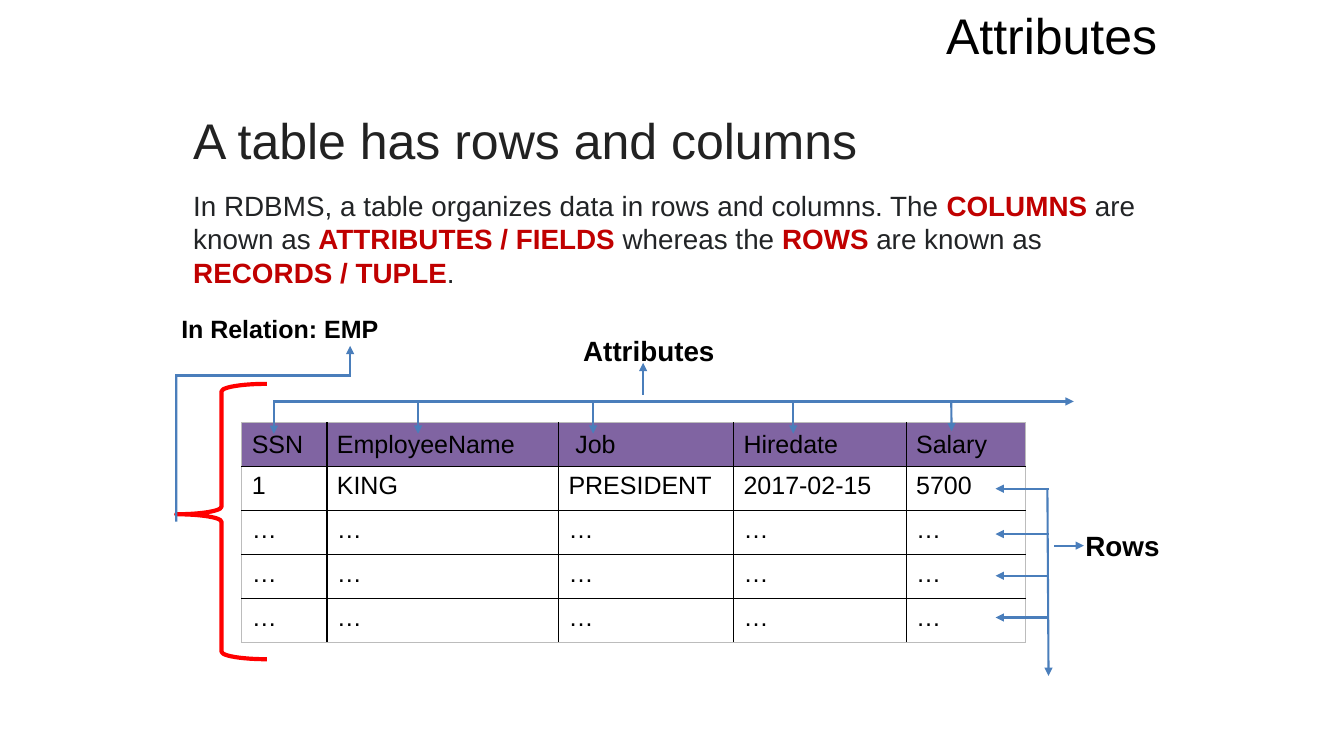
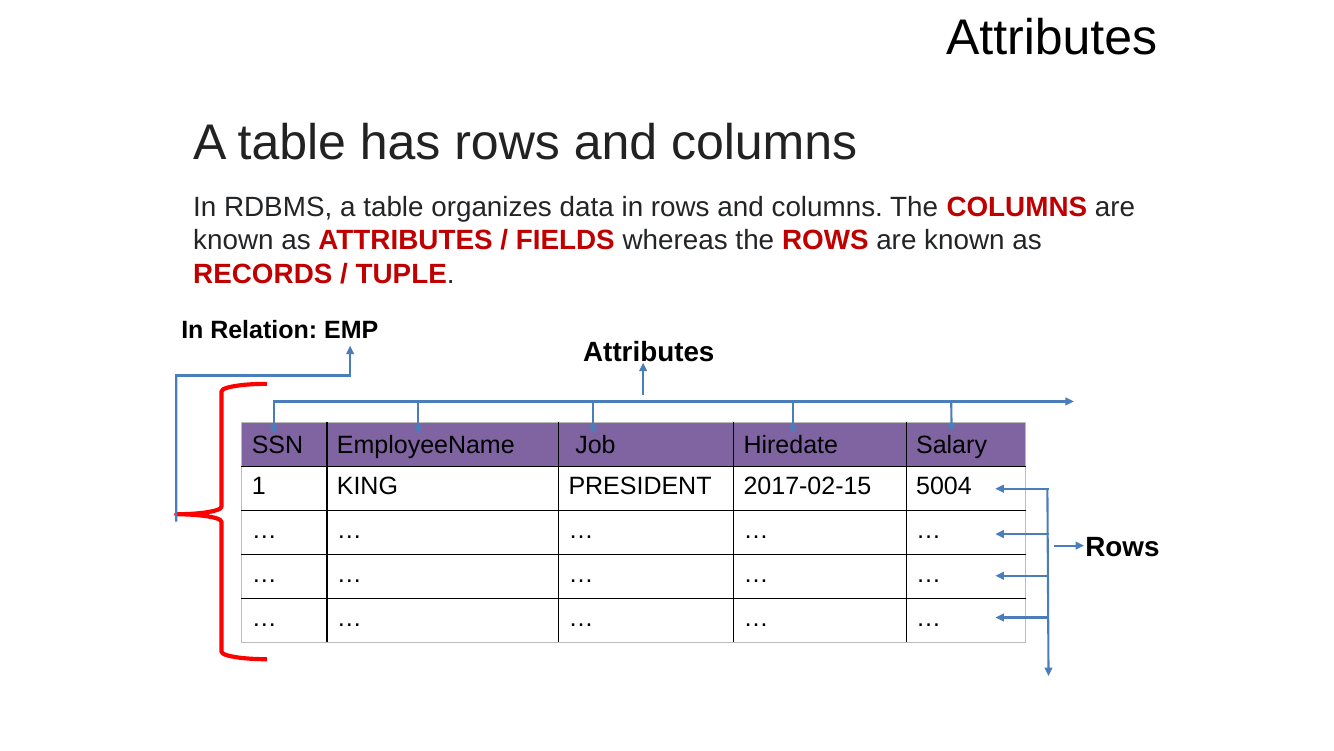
5700: 5700 -> 5004 (944, 486)
